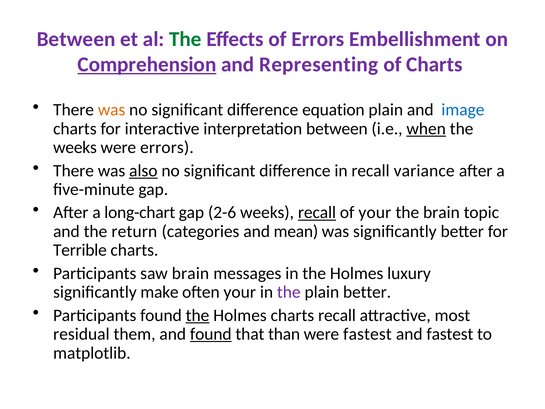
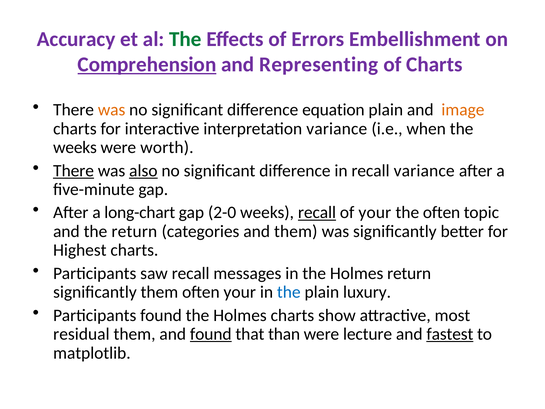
Between: Between -> Accuracy (76, 39)
image colour: blue -> orange (463, 110)
interpretation between: between -> variance (337, 129)
when underline: present -> none (426, 129)
were errors: errors -> worth (167, 147)
There underline: none -> present (74, 171)
2-6: 2-6 -> 2-0 (222, 212)
the brain: brain -> often (442, 212)
and mean: mean -> them (296, 231)
Terrible: Terrible -> Highest (80, 250)
saw brain: brain -> recall (191, 273)
Holmes luxury: luxury -> return (409, 273)
significantly make: make -> them (159, 292)
the colour: purple -> blue (289, 292)
plain better: better -> luxury (367, 292)
the underline: present -> none (198, 315)
charts recall: recall -> show (337, 315)
were fastest: fastest -> lecture (368, 334)
fastest underline: none -> present (450, 334)
